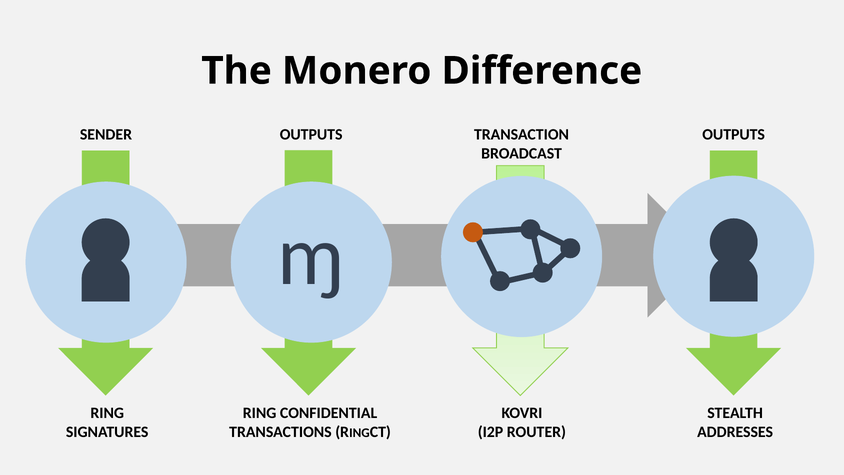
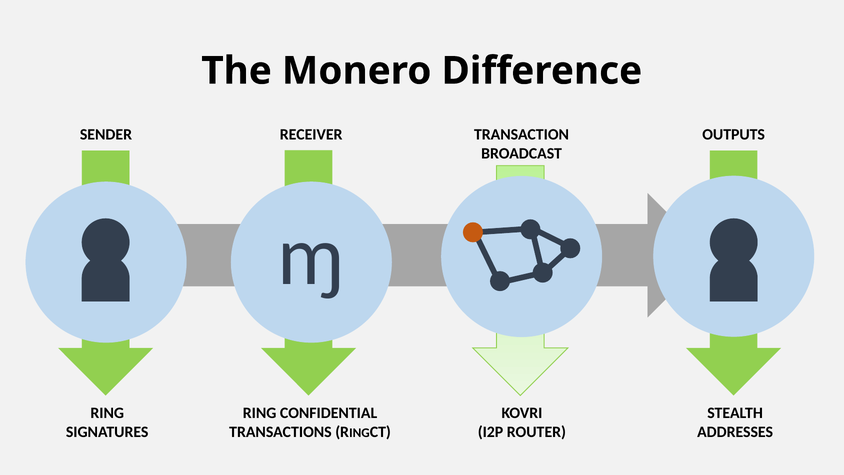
OUTPUTS: OUTPUTS -> RECEIVER (311, 134)
